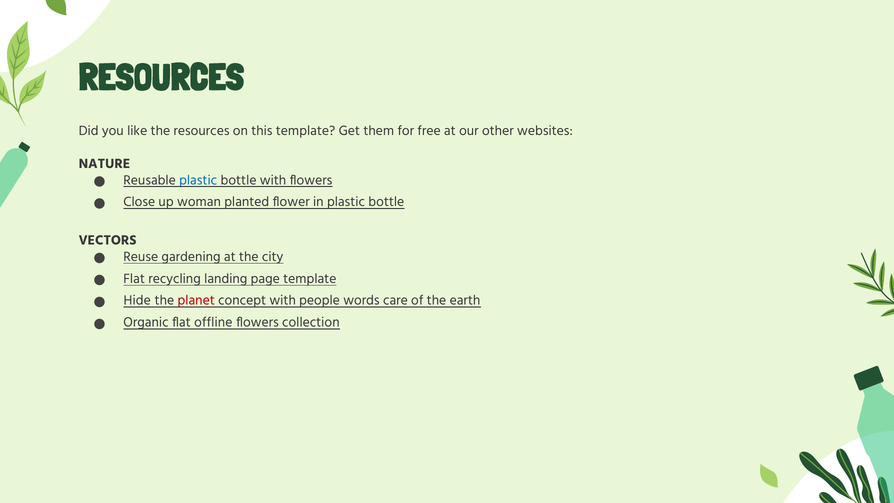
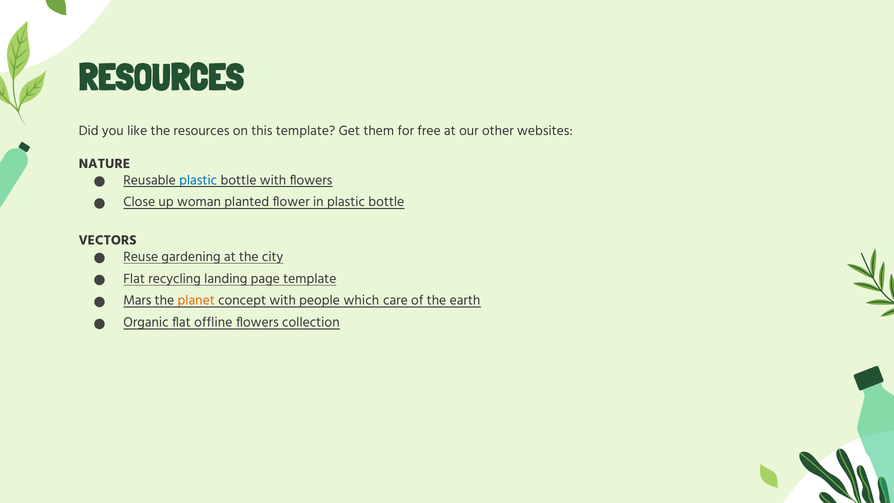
Hide: Hide -> Mars (137, 300)
planet colour: red -> orange (196, 300)
words: words -> which (361, 300)
